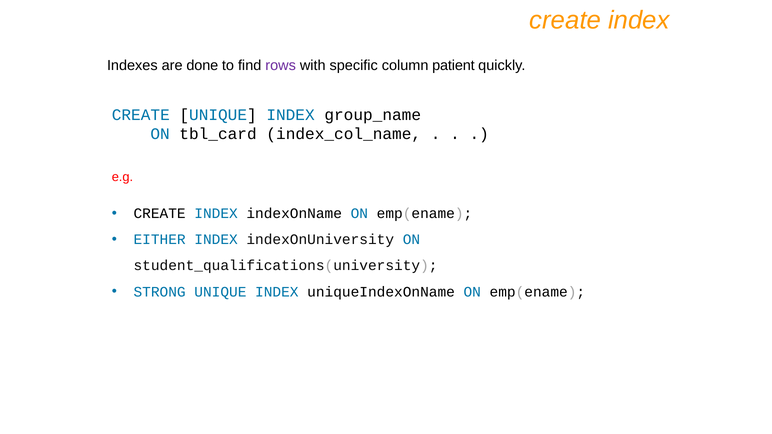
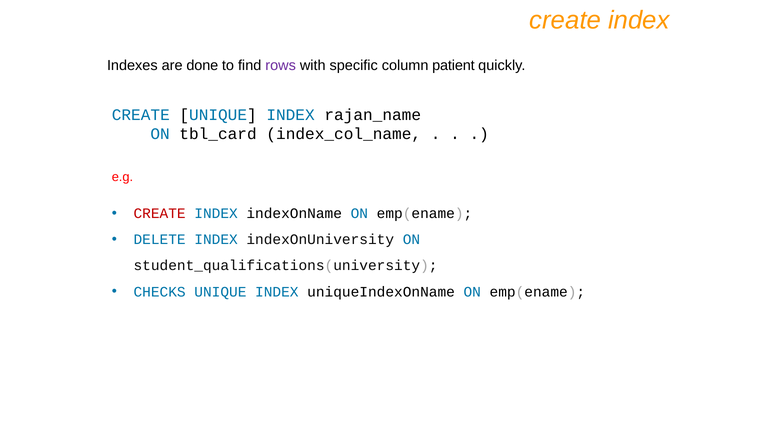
group_name: group_name -> rajan_name (373, 115)
CREATE colour: black -> red (160, 214)
EITHER: EITHER -> DELETE (160, 240)
STRONG: STRONG -> CHECKS (160, 292)
